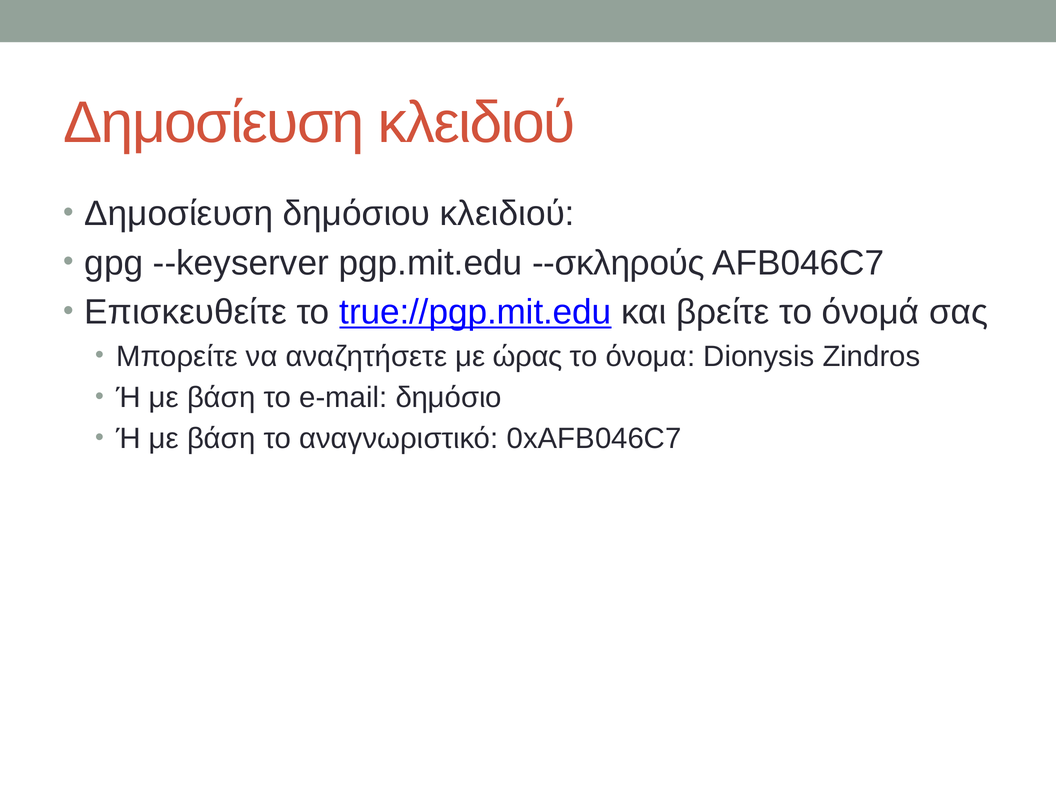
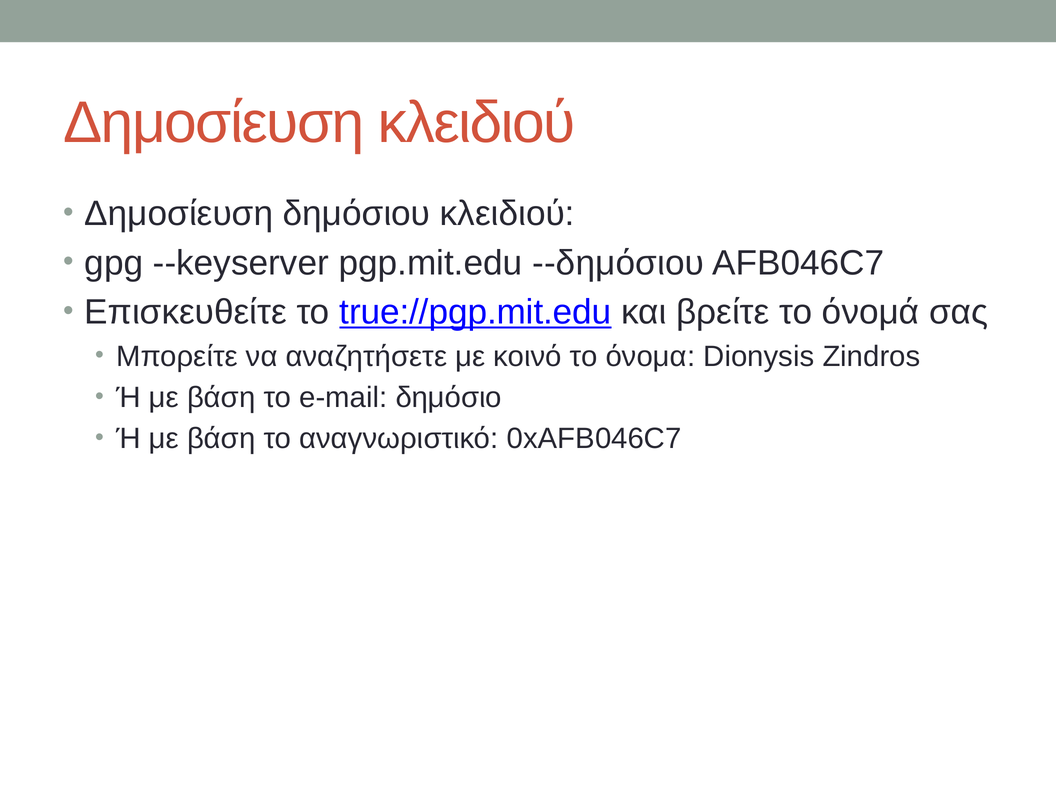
--σκληρούς: --σκληρούς -> --δημόσιου (618, 263)
ώρας: ώρας -> κοινό (528, 356)
